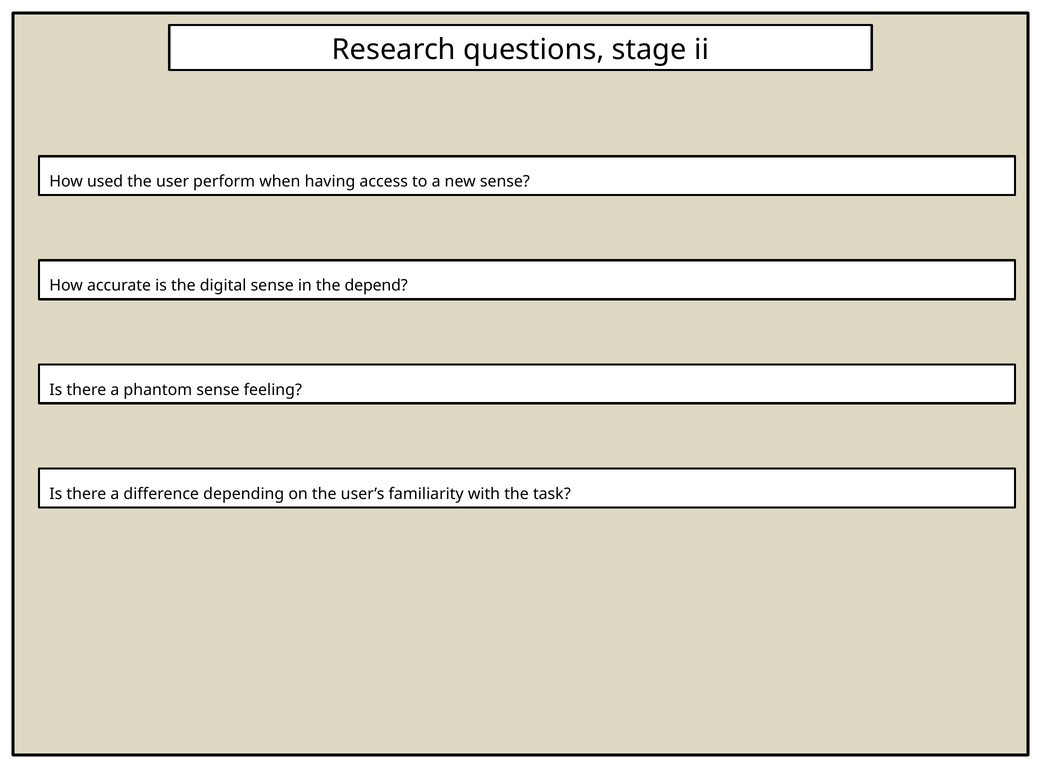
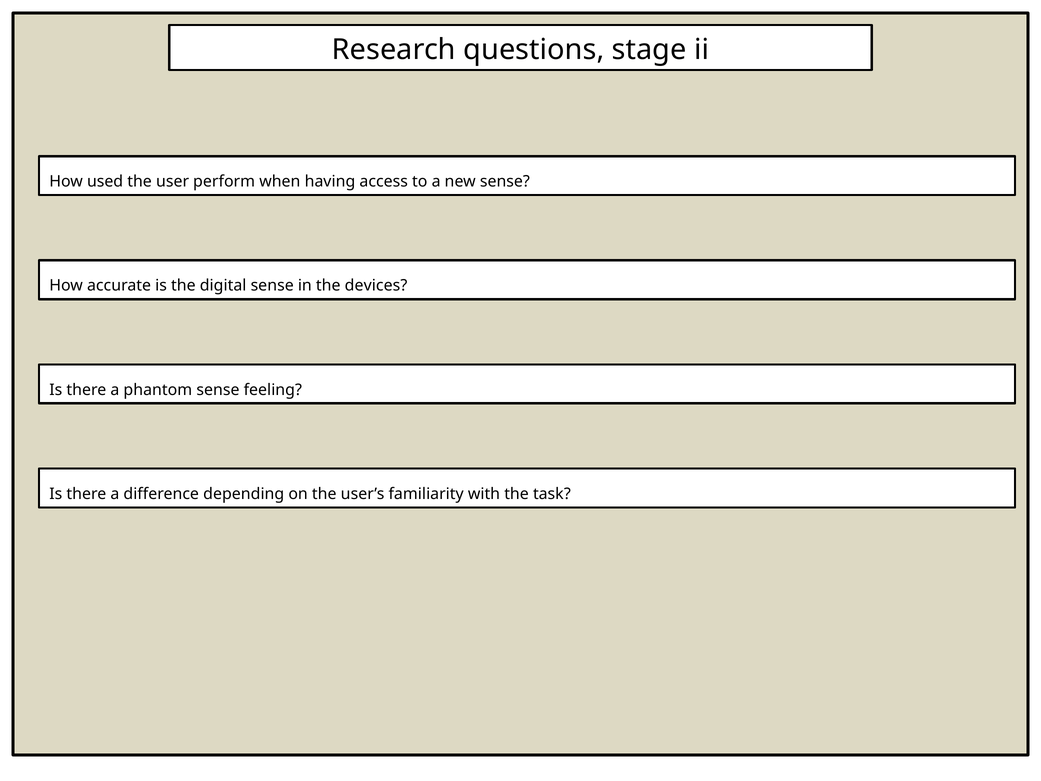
depend: depend -> devices (376, 286)
